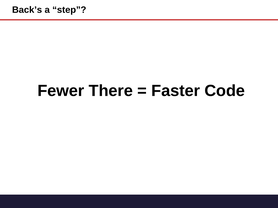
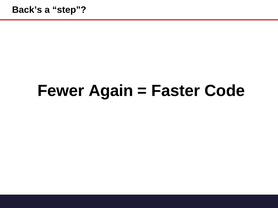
There: There -> Again (111, 91)
